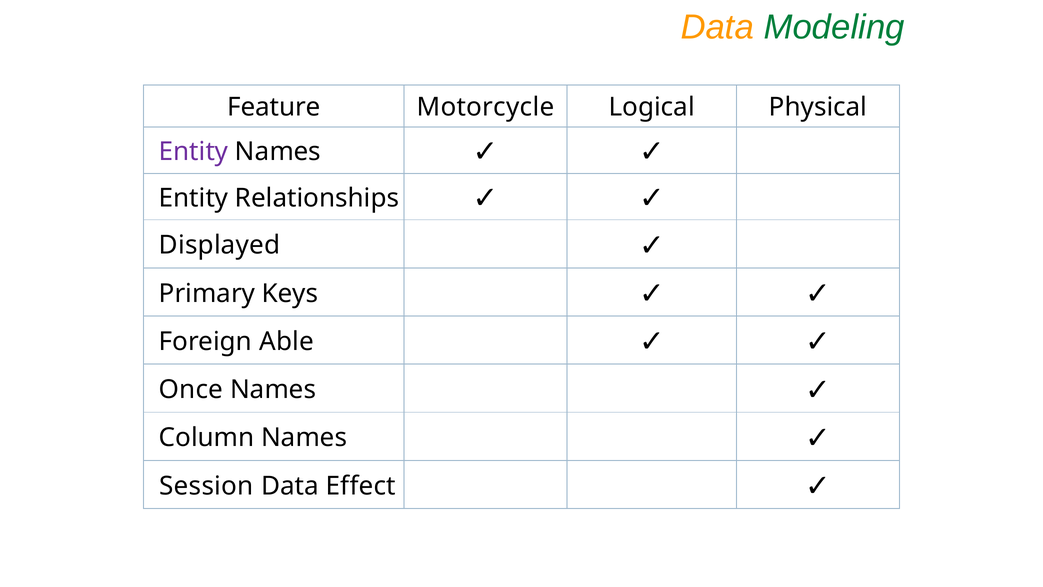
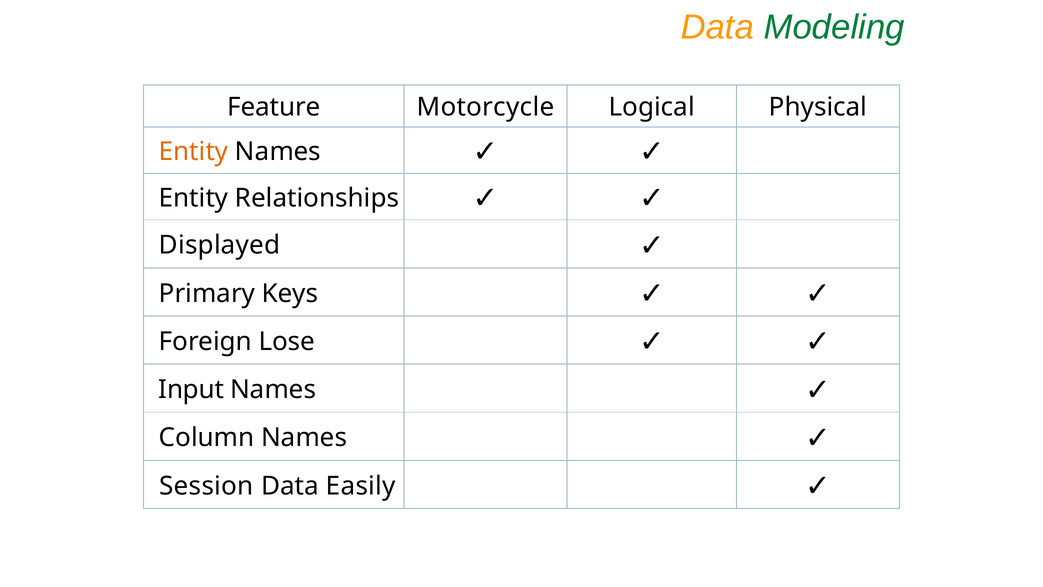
Entity colour: purple -> orange (194, 152)
Able: Able -> Lose (287, 341)
Once: Once -> Input (191, 390)
Effect: Effect -> Easily (361, 486)
